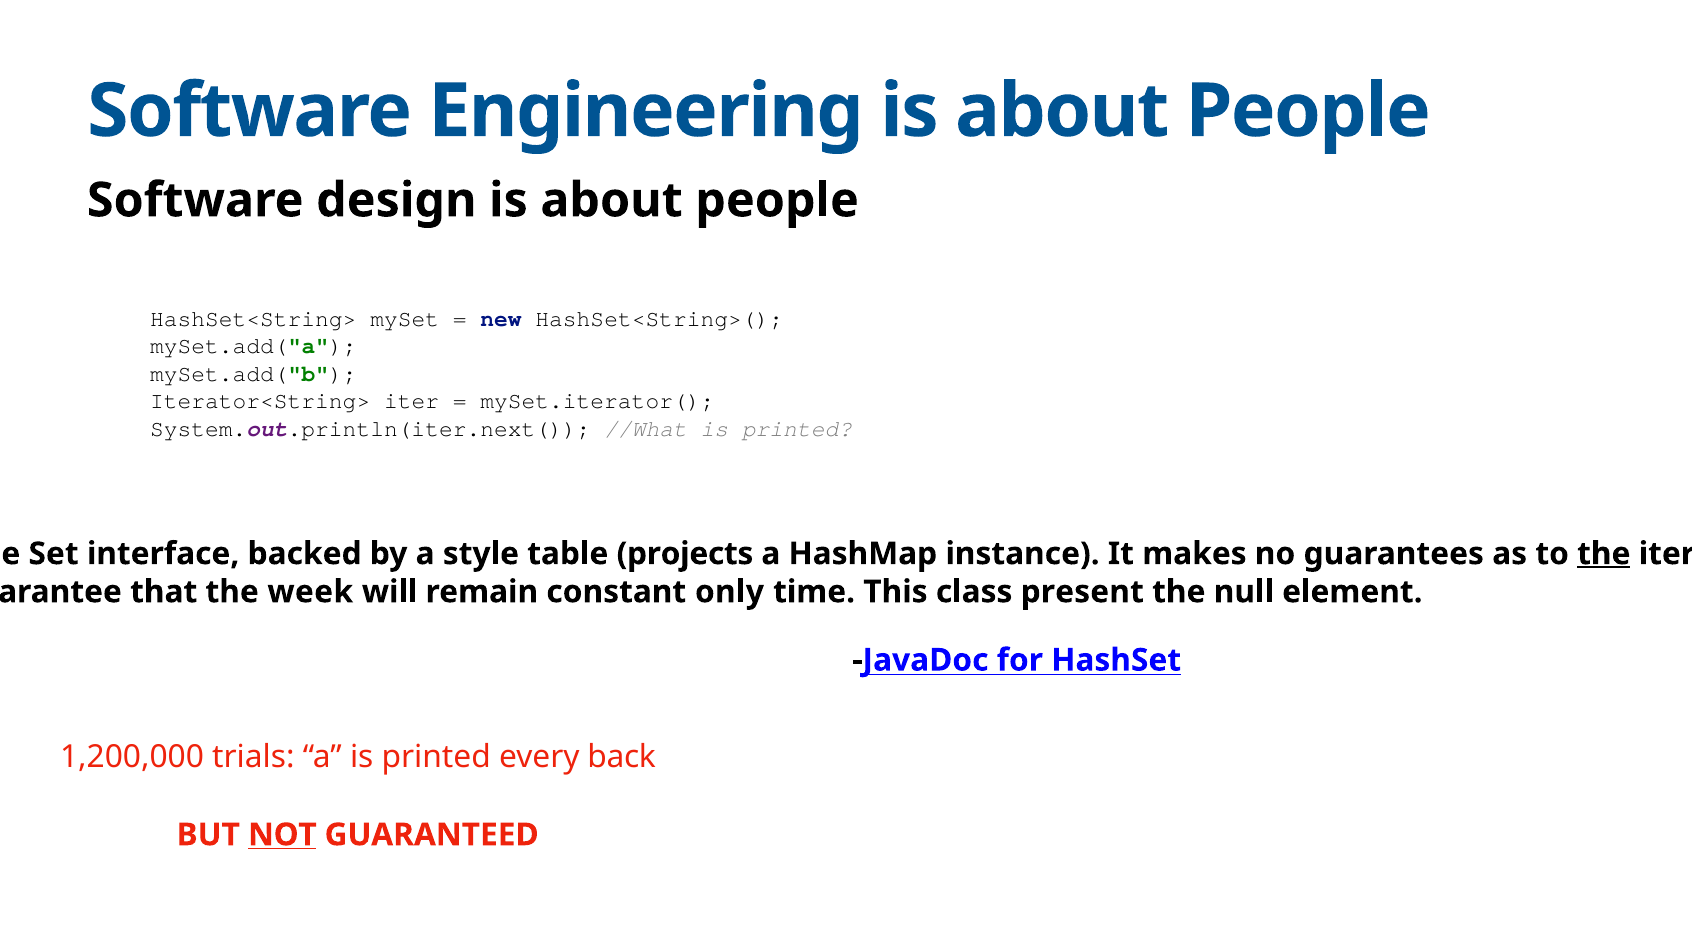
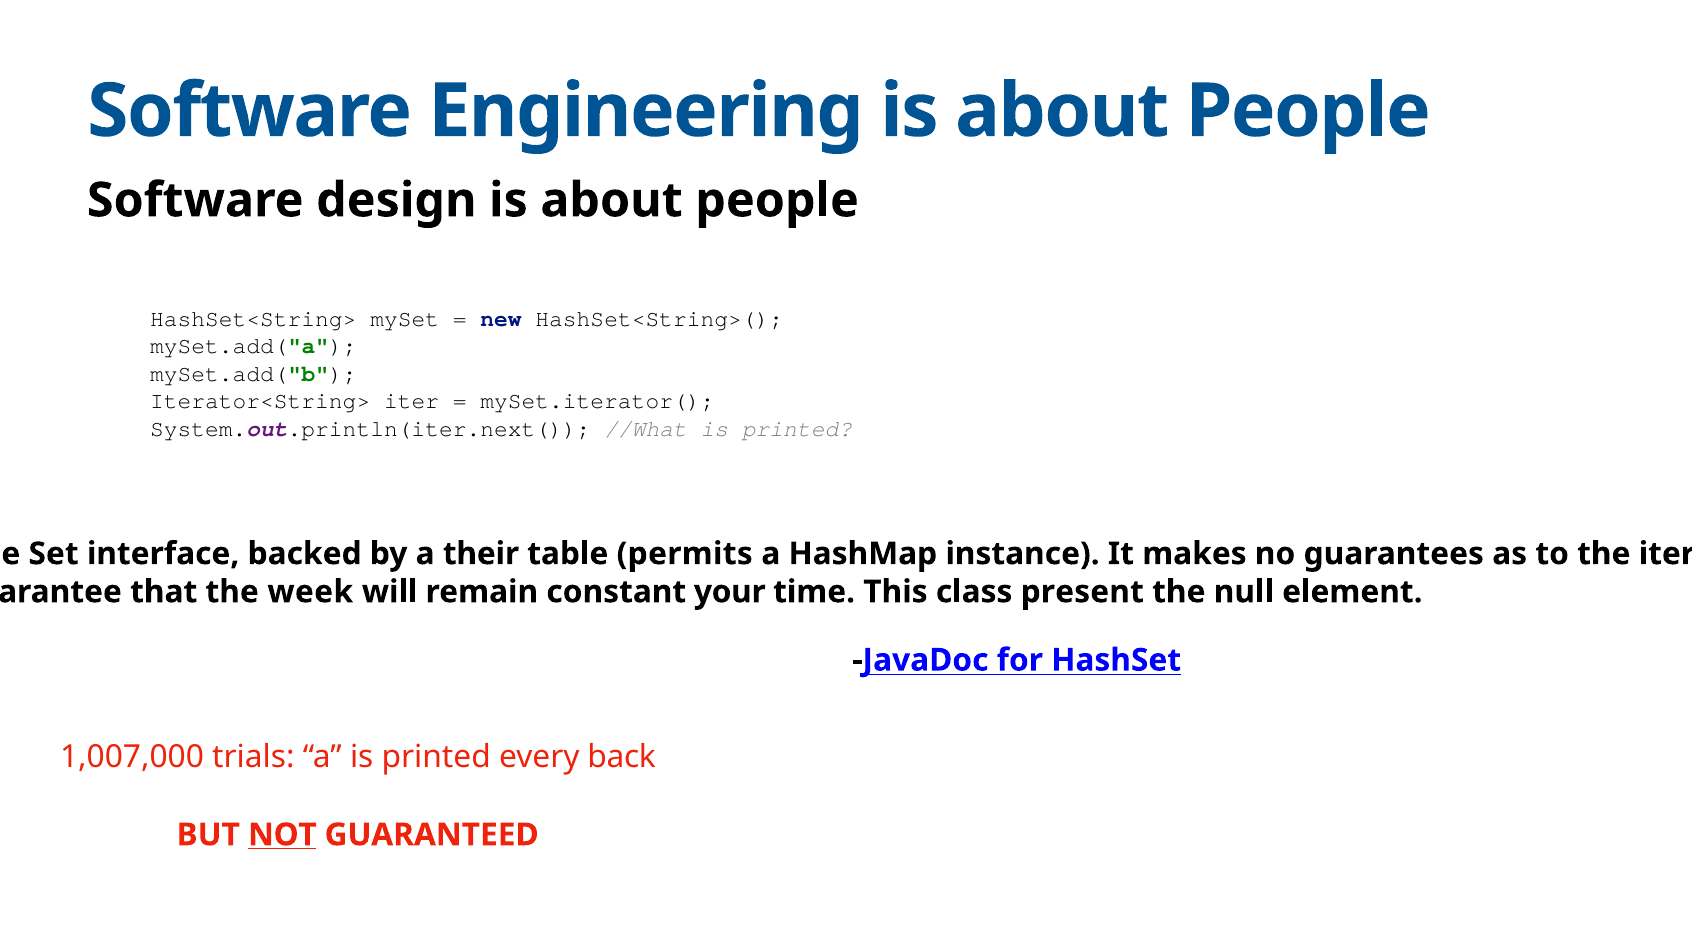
style: style -> their (481, 554)
projects: projects -> permits (685, 554)
the underline: present -> none (1604, 554)
only: only -> your (730, 592)
1,200,000: 1,200,000 -> 1,007,000 (132, 757)
